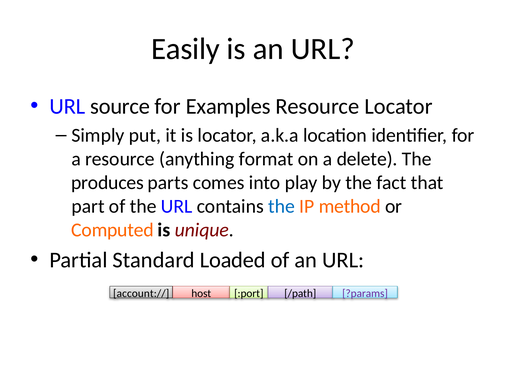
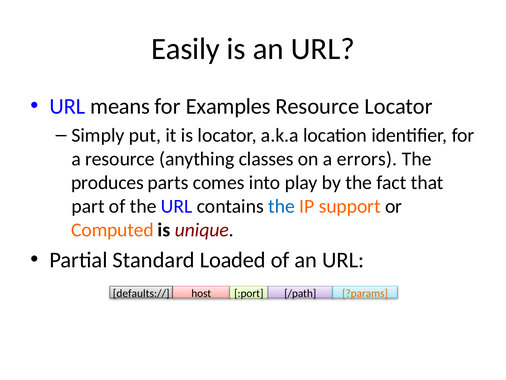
source: source -> means (120, 106)
format: format -> classes (266, 159)
delete: delete -> errors (367, 159)
method: method -> support (350, 206)
account://: account:// -> defaults:// (141, 293)
?params colour: purple -> orange (365, 293)
